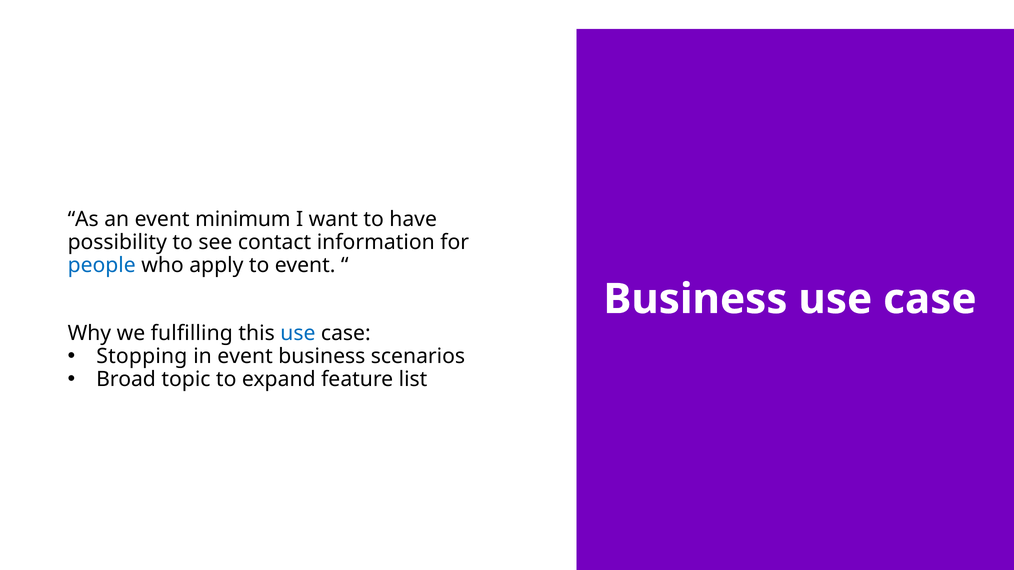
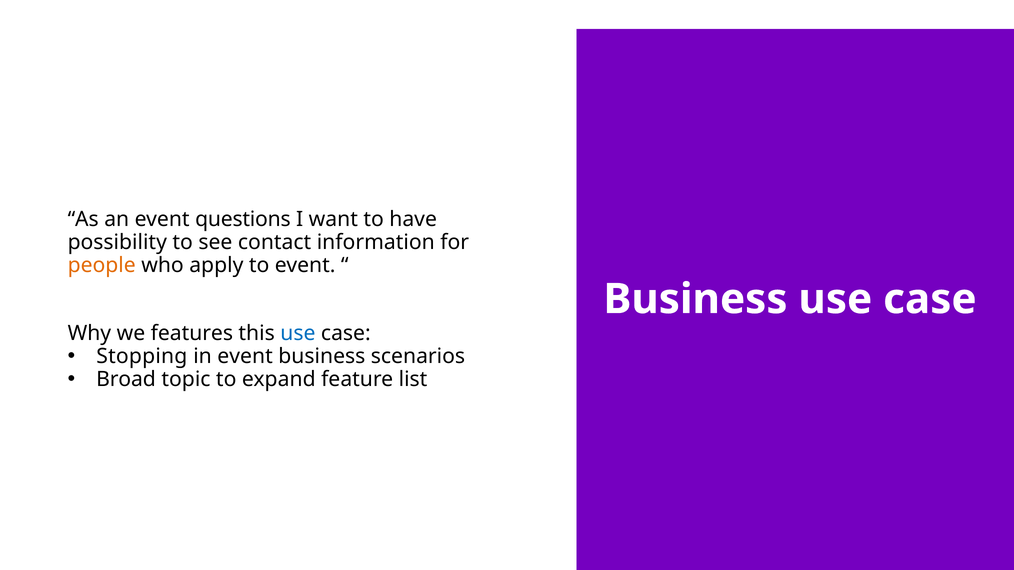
minimum: minimum -> questions (243, 220)
people colour: blue -> orange (102, 265)
fulfilling: fulfilling -> features (192, 334)
